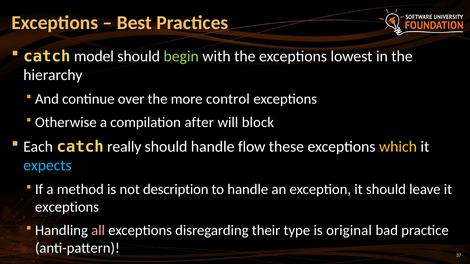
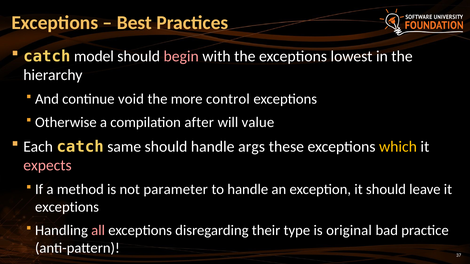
begin colour: light green -> pink (181, 56)
over: over -> void (131, 99)
block: block -> value (258, 123)
really: really -> same (124, 147)
flow: flow -> args (252, 147)
expects colour: light blue -> pink (47, 166)
description: description -> parameter (176, 190)
